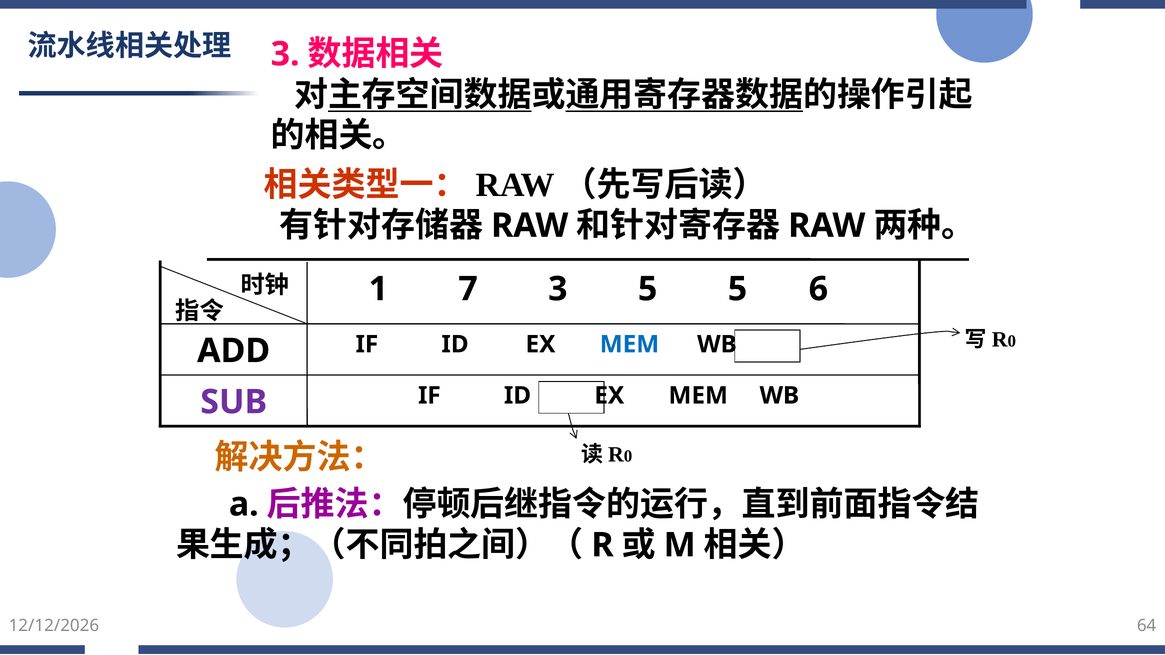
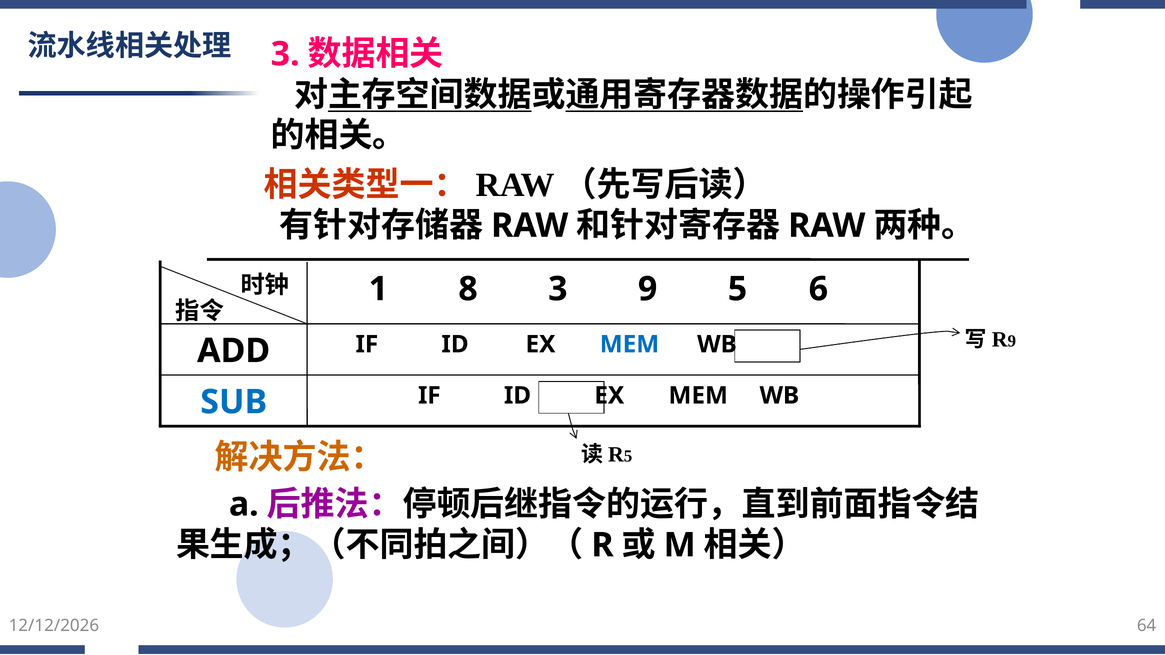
7: 7 -> 8 (468, 289)
3 5: 5 -> 9 (648, 289)
0: 0 -> 9 (1012, 341)
SUB colour: purple -> blue (234, 402)
0: 0 -> 5 (628, 457)
